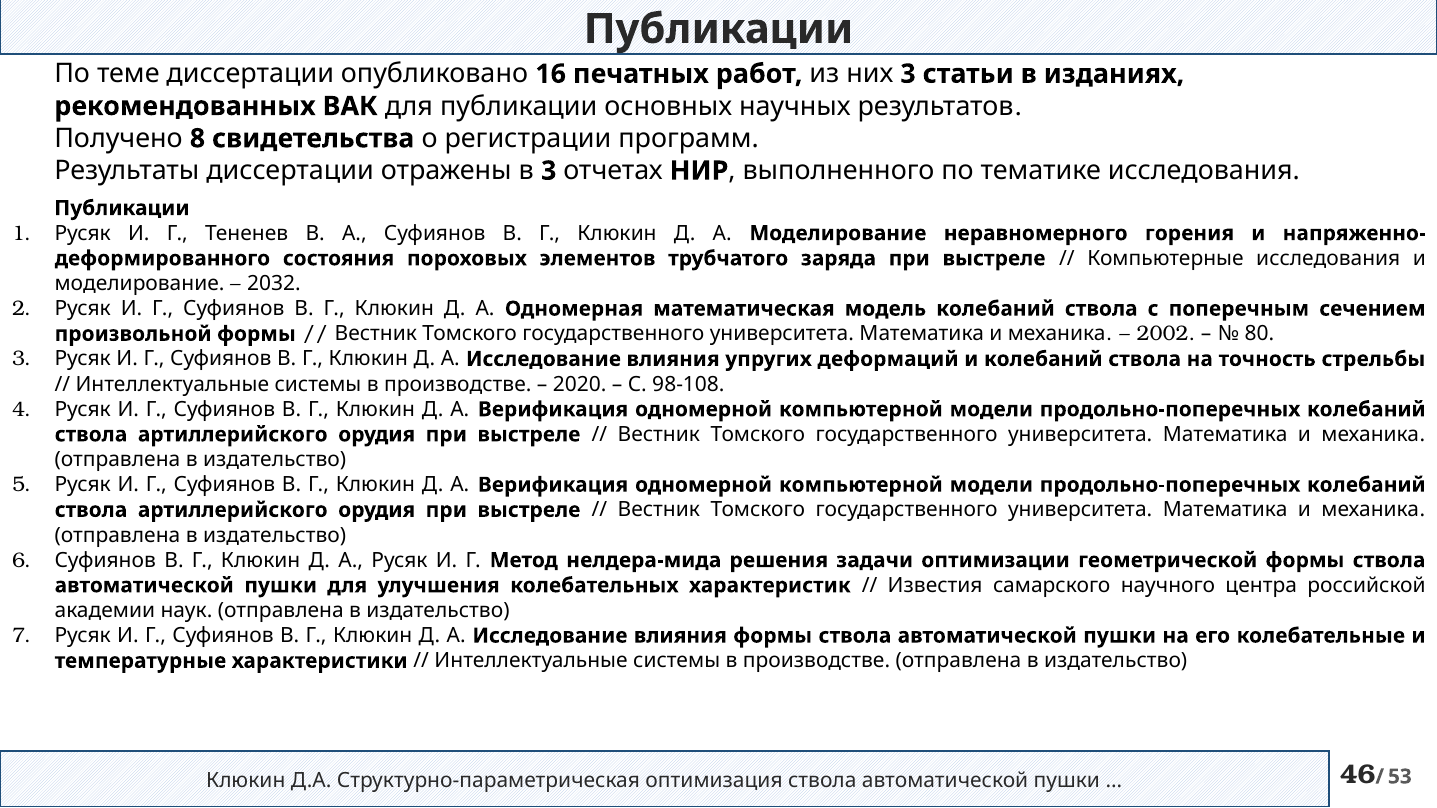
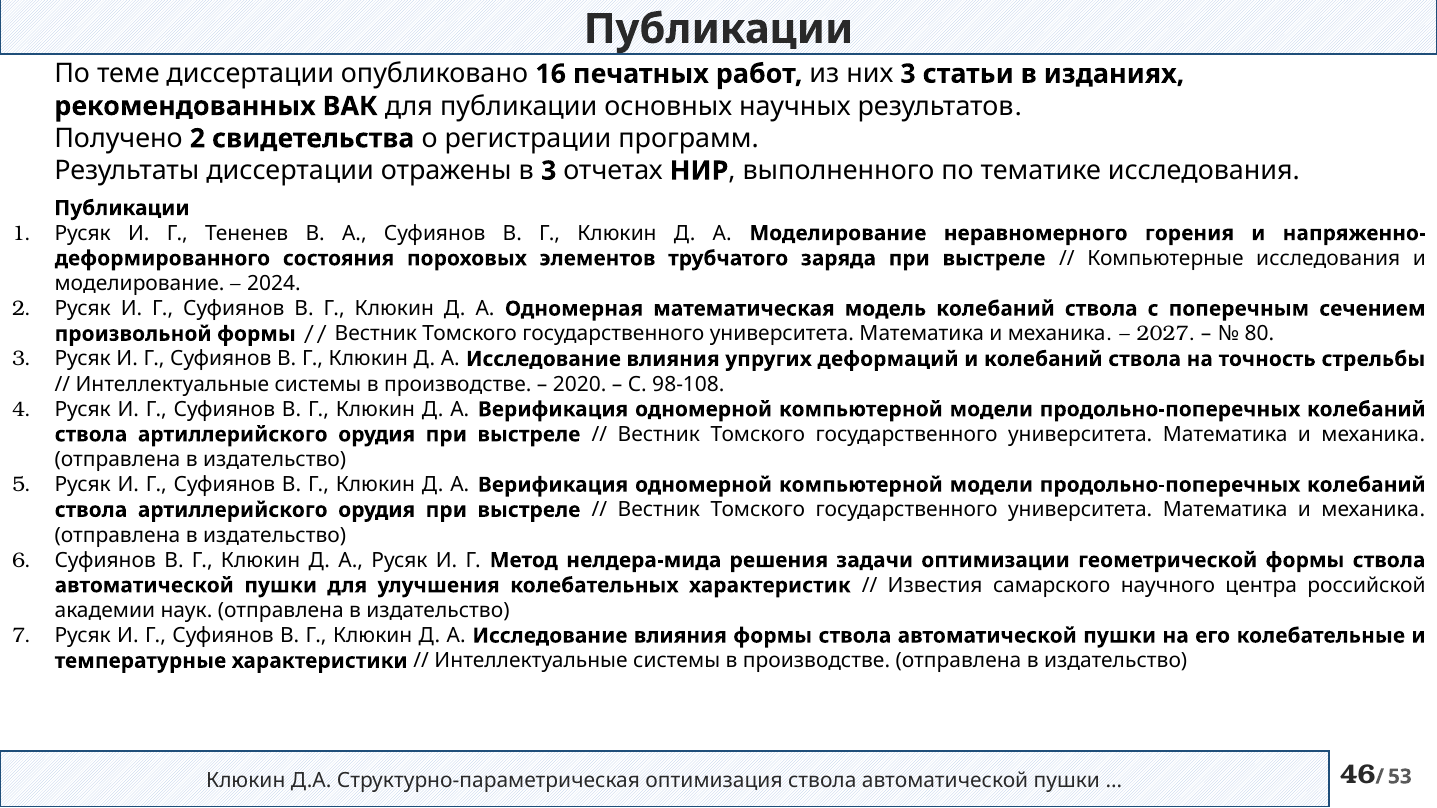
Получено 8: 8 -> 2 (197, 139)
2032: 2032 -> 2024 (274, 284)
2002: 2002 -> 2027 (1166, 334)
